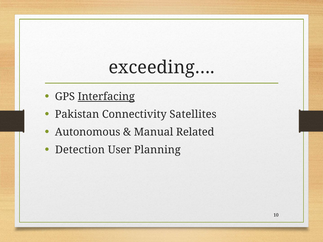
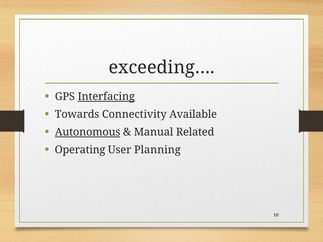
Pakistan: Pakistan -> Towards (77, 115)
Satellites: Satellites -> Available (193, 115)
Autonomous underline: none -> present (88, 132)
Detection: Detection -> Operating (80, 150)
